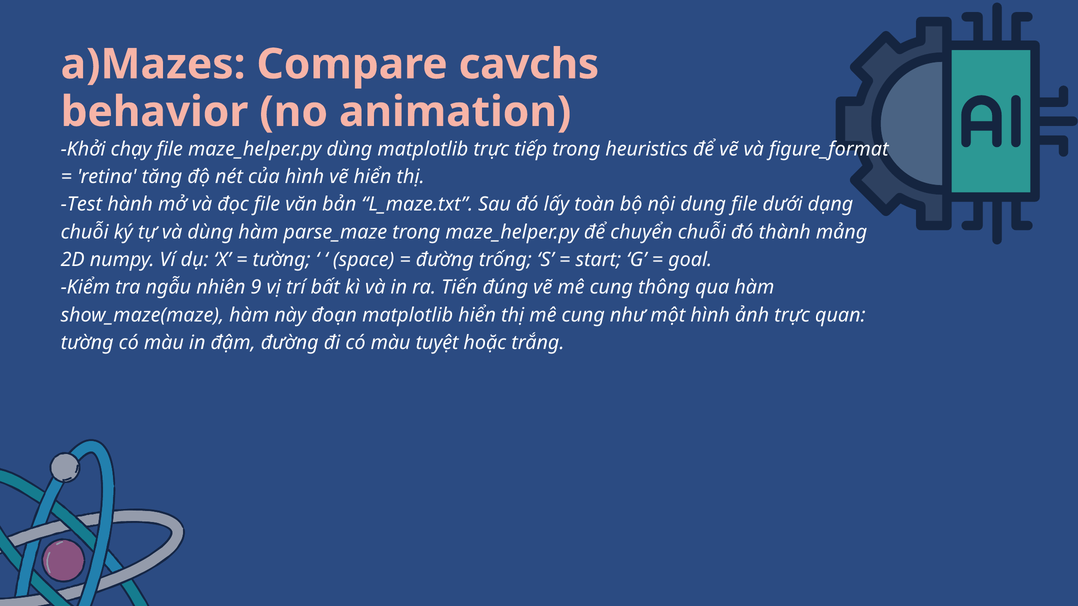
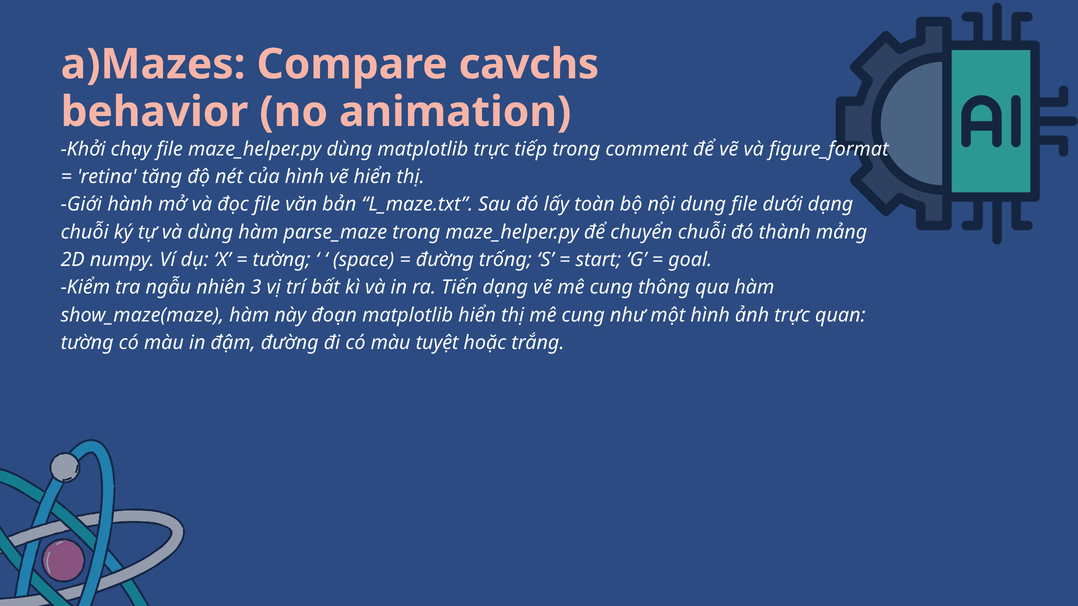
heuristics: heuristics -> comment (647, 149)
Test: Test -> Giới (81, 204)
9: 9 -> 3 (256, 288)
Tiến đúng: đúng -> dạng (505, 288)
